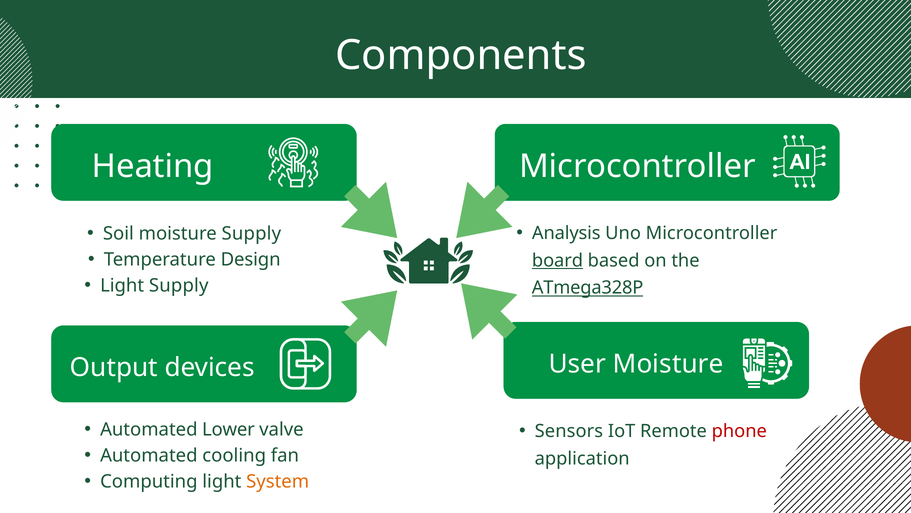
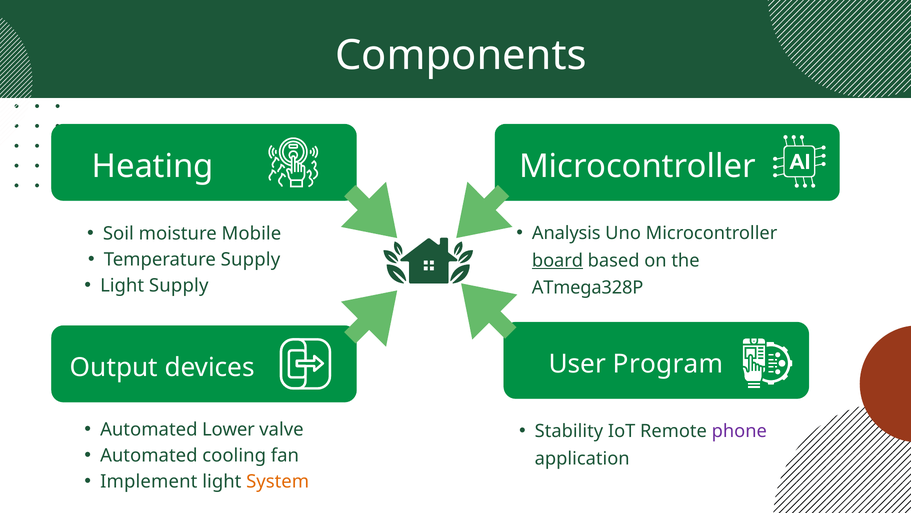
moisture Supply: Supply -> Mobile (251, 233)
Temperature Design: Design -> Supply (250, 259)
ATmega328P underline: present -> none (588, 288)
User Moisture: Moisture -> Program (668, 364)
Sensors: Sensors -> Stability (569, 431)
phone colour: red -> purple (739, 431)
Computing: Computing -> Implement (149, 481)
